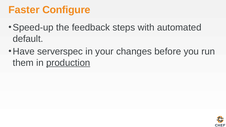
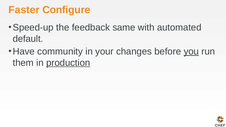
steps: steps -> same (124, 27)
serverspec: serverspec -> community (60, 52)
you underline: none -> present (191, 52)
